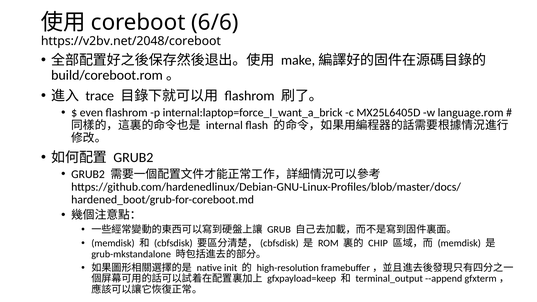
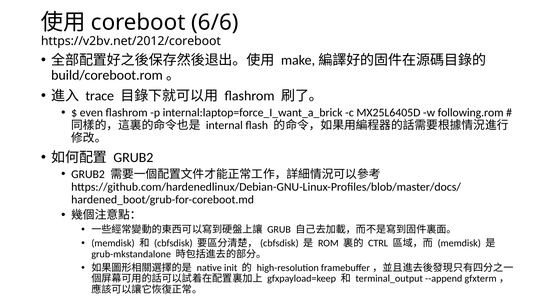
https://v2bv.net/2048/coreboot: https://v2bv.net/2048/coreboot -> https://v2bv.net/2012/coreboot (131, 41)
language.rom: language.rom -> following.rom (471, 113)
CHIP: CHIP -> CTRL (378, 243)
